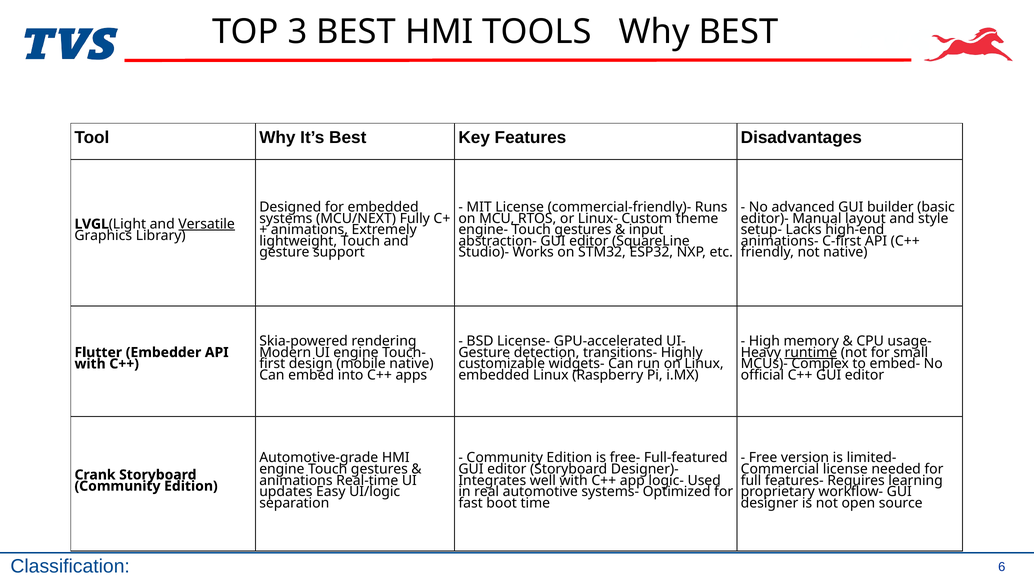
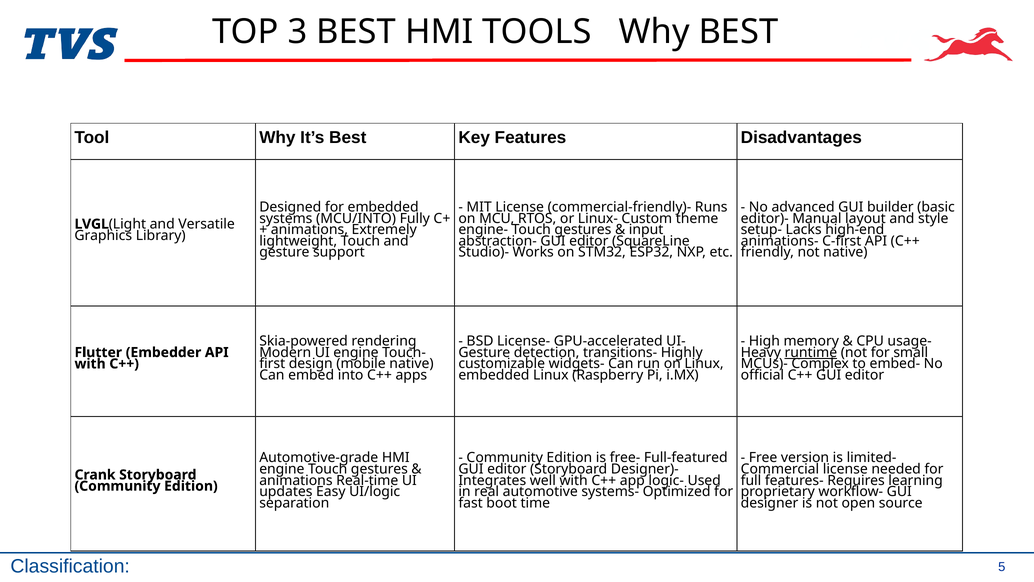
MCU/NEXT: MCU/NEXT -> MCU/INTO (356, 218)
Versatile underline: present -> none (207, 224)
6: 6 -> 5 (1002, 567)
